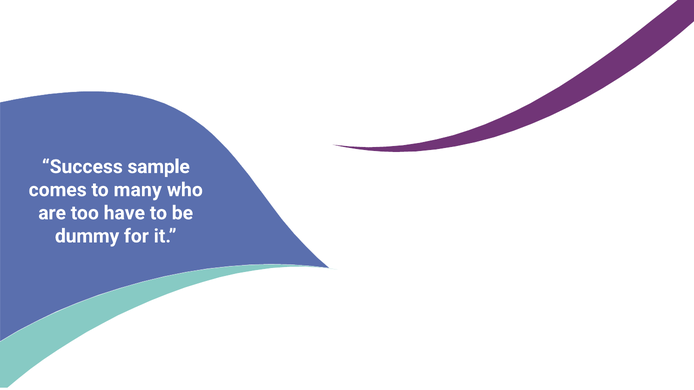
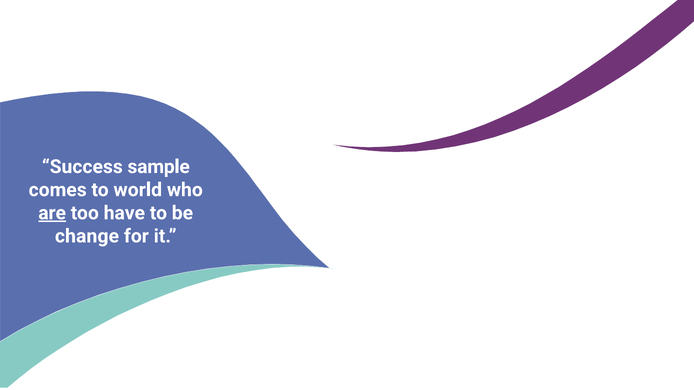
many: many -> world (138, 190)
are underline: none -> present (52, 213)
dummy: dummy -> change (87, 236)
